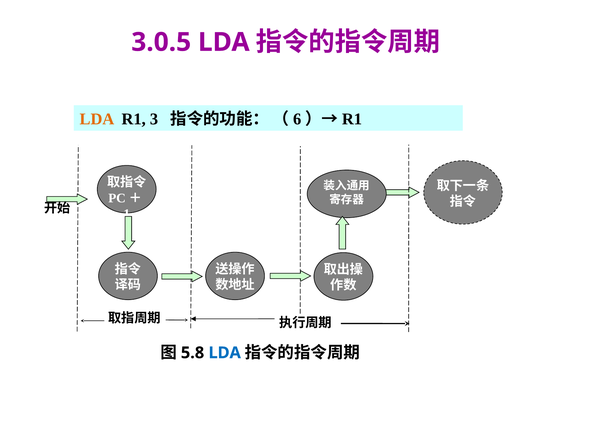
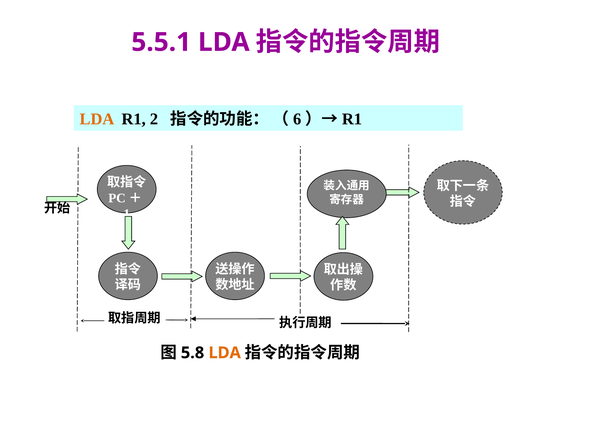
3.0.5: 3.0.5 -> 5.5.1 (161, 42)
3: 3 -> 2 (154, 119)
LDA colour: blue -> orange (225, 353)
